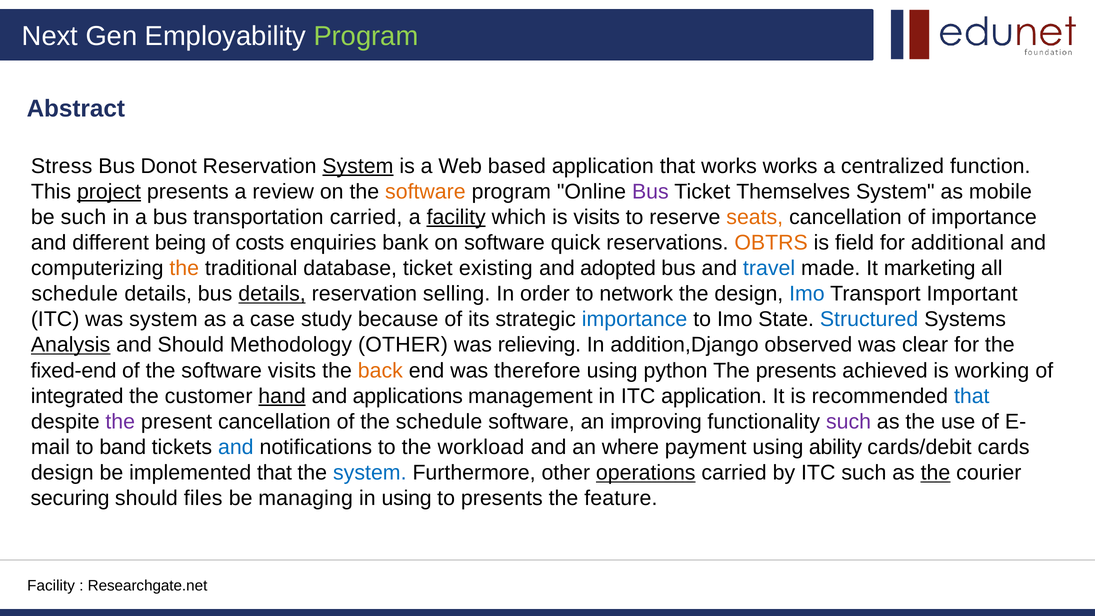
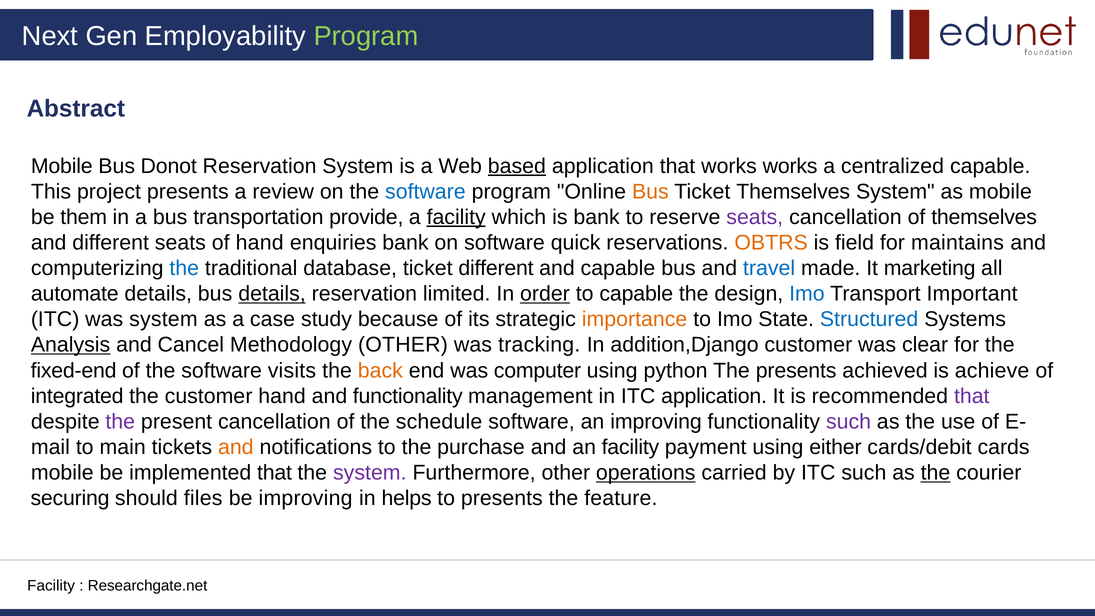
Stress: Stress -> Mobile (62, 166)
System underline: present -> none (358, 166)
based underline: none -> present (517, 166)
centralized function: function -> capable (990, 166)
project underline: present -> none (109, 192)
software colour: orange -> blue (425, 192)
Bus colour: purple -> orange (650, 192)
be such: such -> them (84, 217)
transportation carried: carried -> provide (366, 217)
is visits: visits -> bank (597, 217)
seats colour: orange -> purple (755, 217)
of importance: importance -> themselves (984, 217)
different being: being -> seats (180, 243)
of costs: costs -> hand (260, 243)
additional: additional -> maintains (957, 243)
the colour: orange -> blue (184, 268)
ticket existing: existing -> different (496, 268)
and adopted: adopted -> capable (618, 268)
schedule: schedule -> automate (75, 294)
selling: selling -> limited (457, 294)
order underline: none -> present (545, 294)
to network: network -> capable (636, 294)
importance colour: blue -> orange (635, 319)
and Should: Should -> Cancel (191, 345)
relieving: relieving -> tracking (539, 345)
addition,Django observed: observed -> customer (808, 345)
therefore: therefore -> computer (537, 370)
working: working -> achieve (992, 370)
hand underline: present -> none (282, 396)
and applications: applications -> functionality (408, 396)
that colour: blue -> purple (972, 396)
band: band -> main (123, 447)
and colour: blue -> orange (236, 447)
workload: workload -> purchase (481, 447)
an where: where -> facility (630, 447)
ability: ability -> either (835, 447)
design: design -> mobile (62, 473)
system colour: blue -> purple (370, 473)
be managing: managing -> improving (306, 498)
in using: using -> helps (407, 498)
